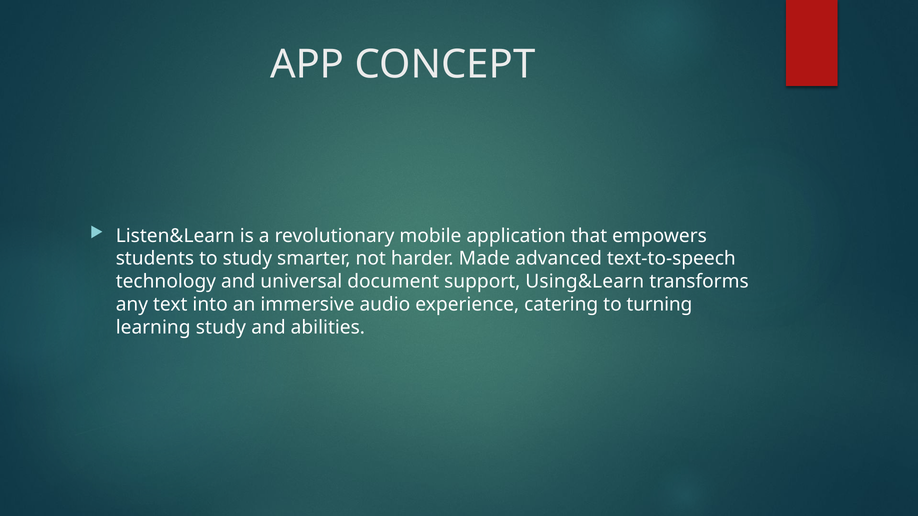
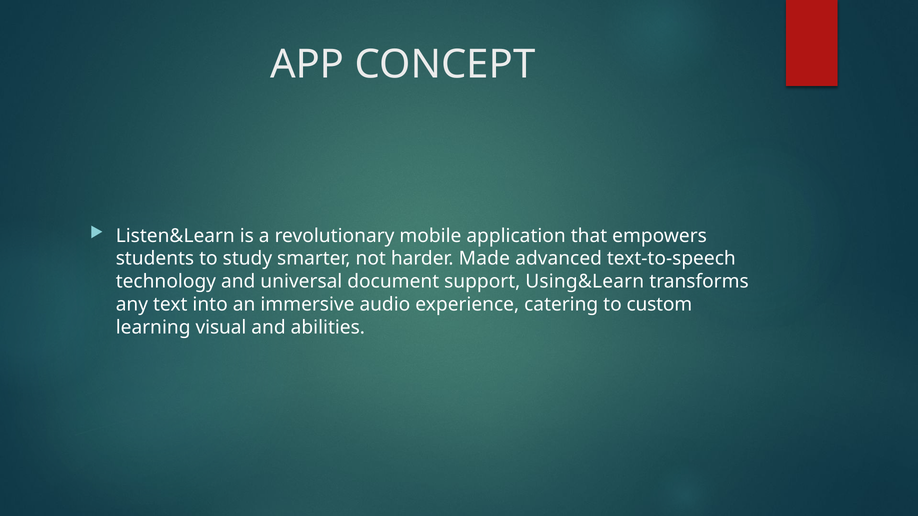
turning: turning -> custom (659, 305)
learning study: study -> visual (221, 328)
